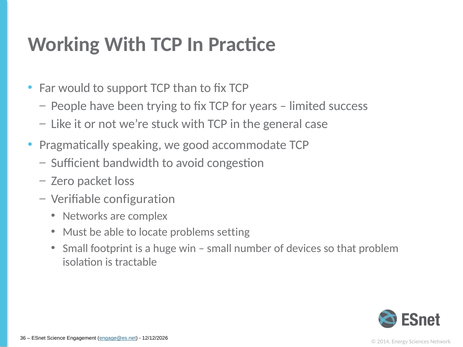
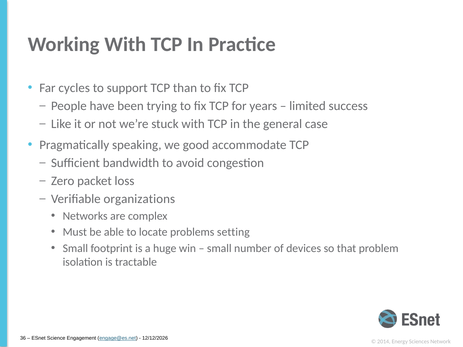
would: would -> cycles (74, 88)
configuration: configuration -> organizations (139, 199)
